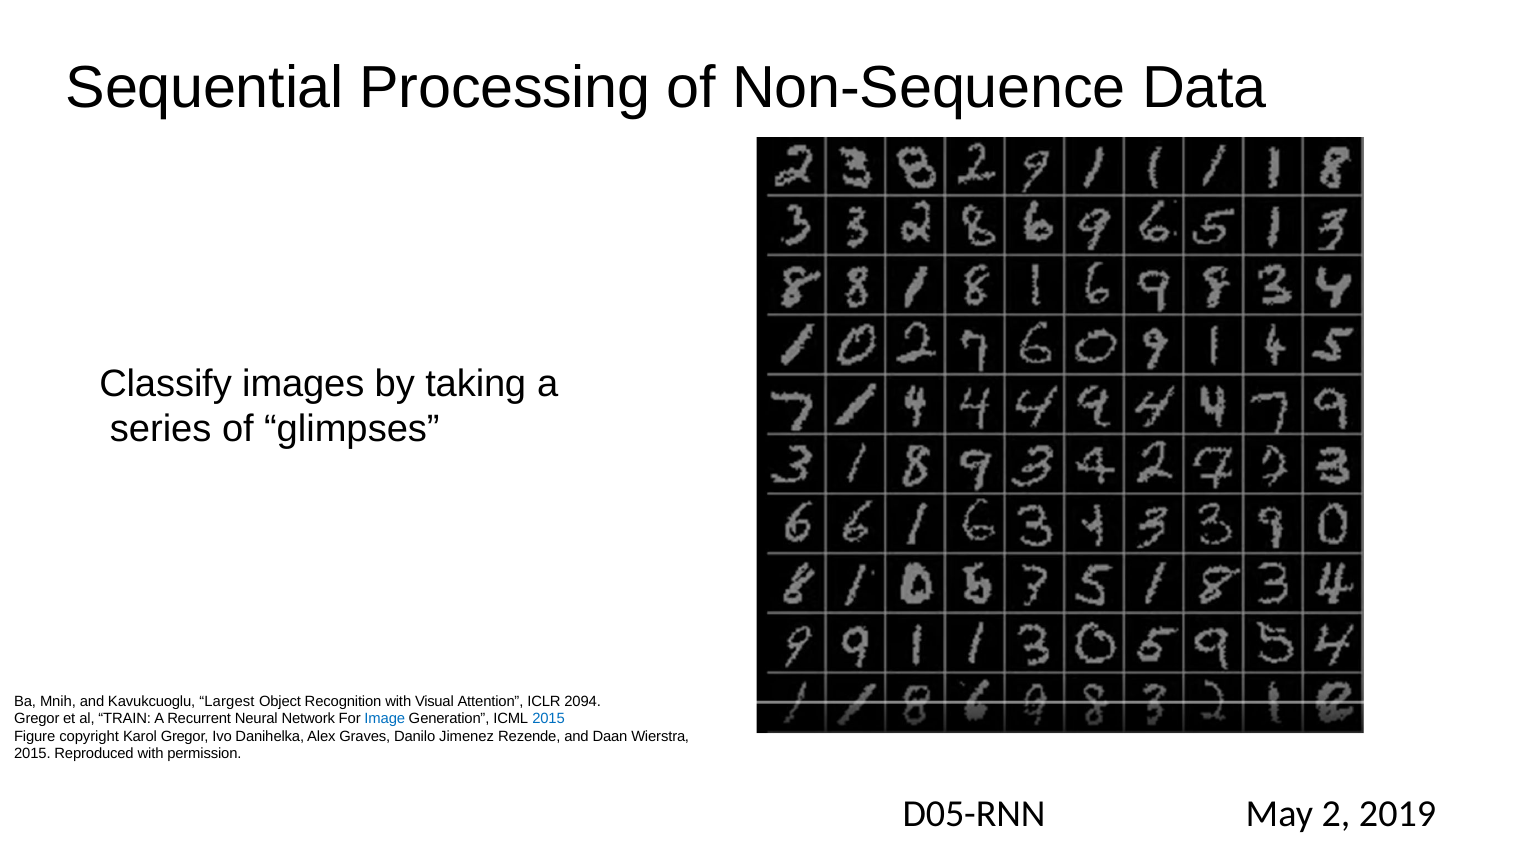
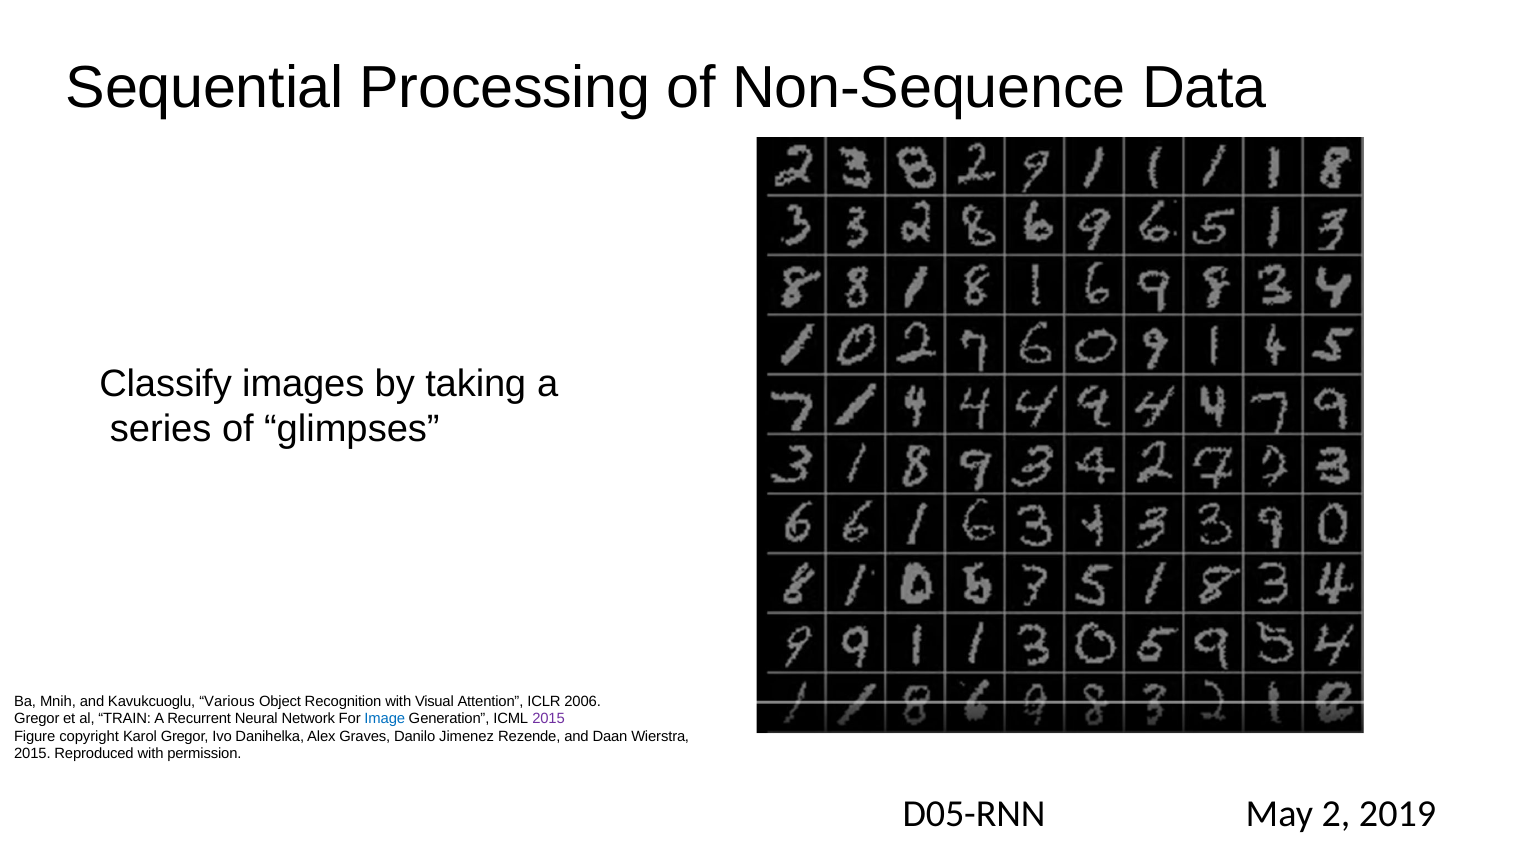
Largest: Largest -> Various (227, 702)
2094: 2094 -> 2006 (583, 702)
2015 colour: blue -> purple (549, 719)
